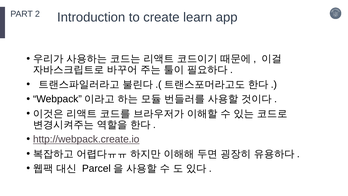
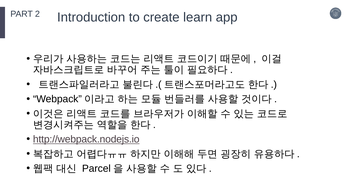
http://webpack.create.io: http://webpack.create.io -> http://webpack.nodejs.io (86, 139)
